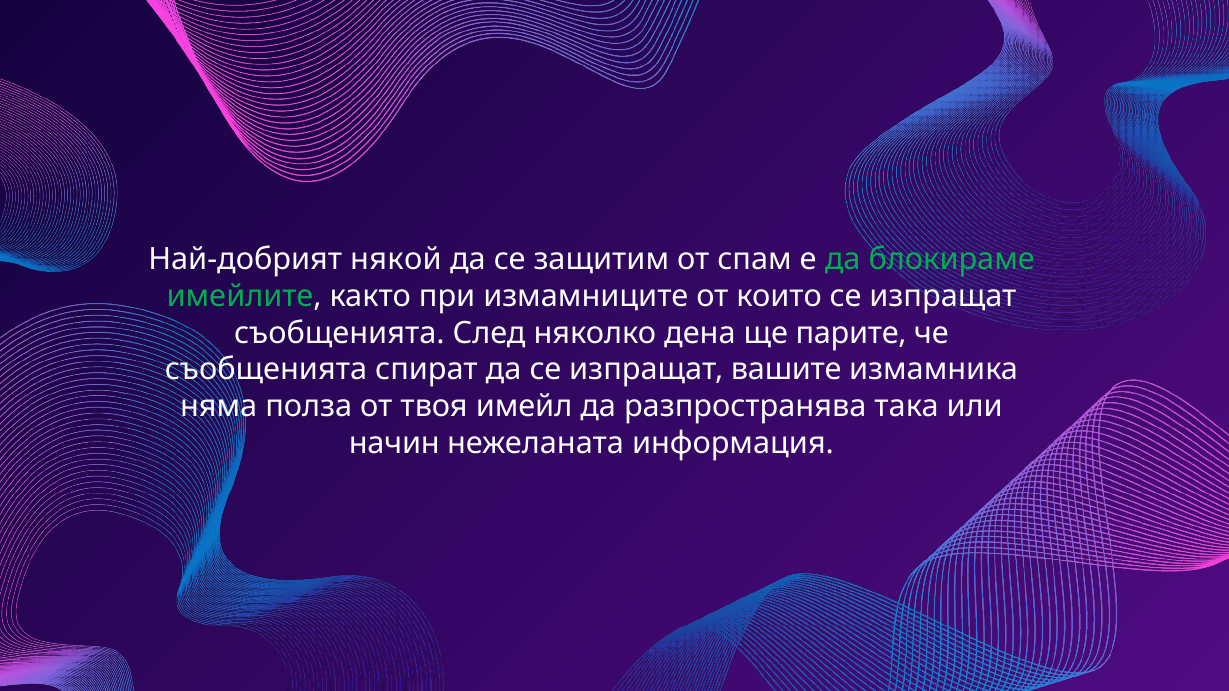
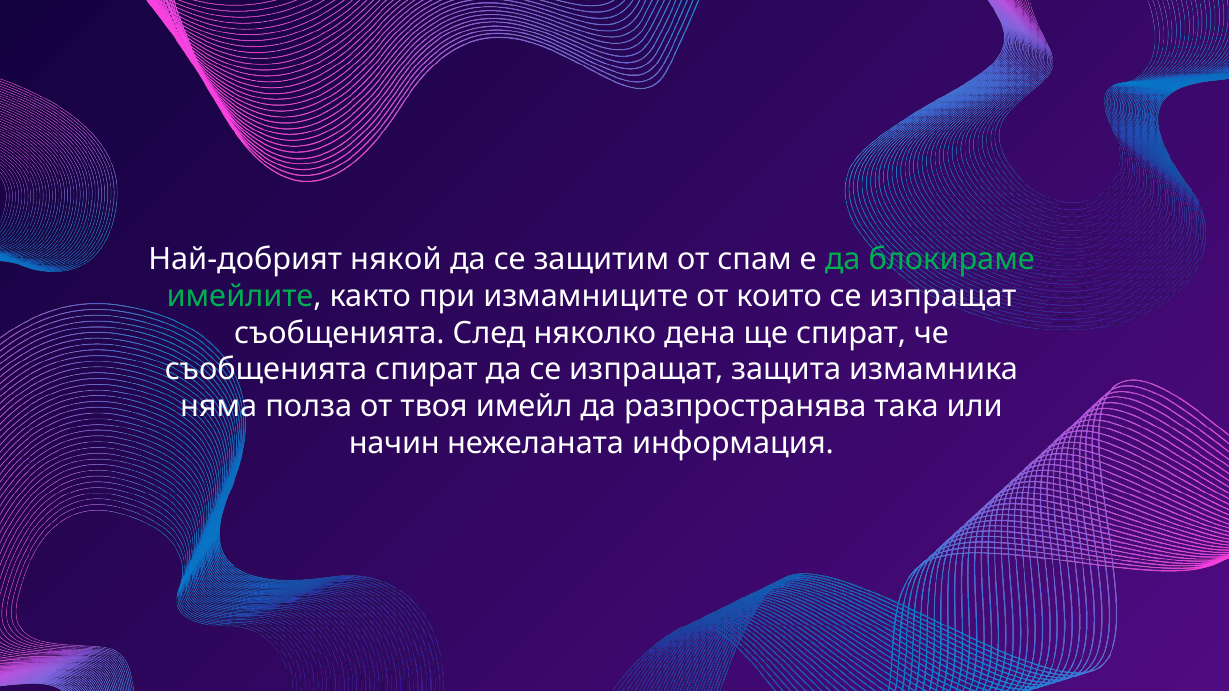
ще парите: парите -> спират (851, 333)
вашите: вашите -> защита (786, 370)
